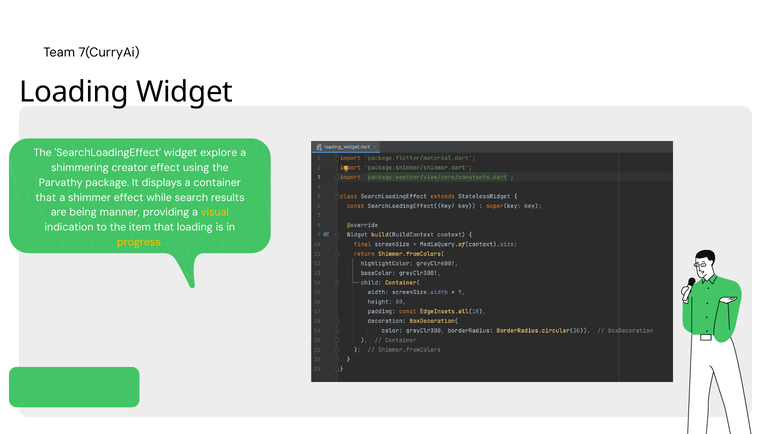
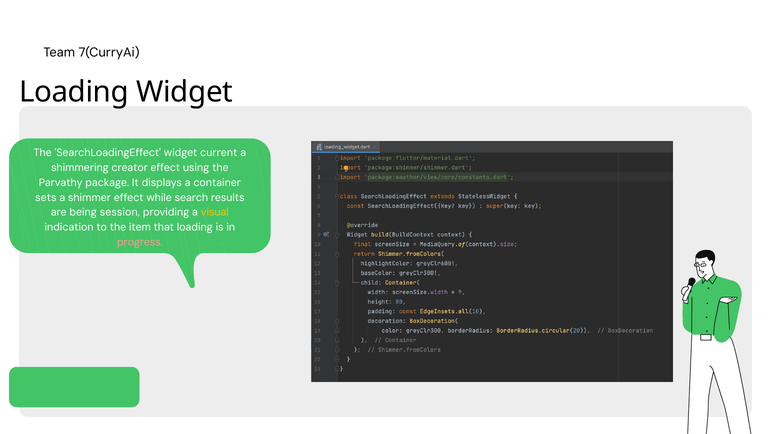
explore: explore -> current (219, 153)
that: that -> sets (46, 197)
manner: manner -> session (120, 212)
progress colour: yellow -> pink (140, 242)
